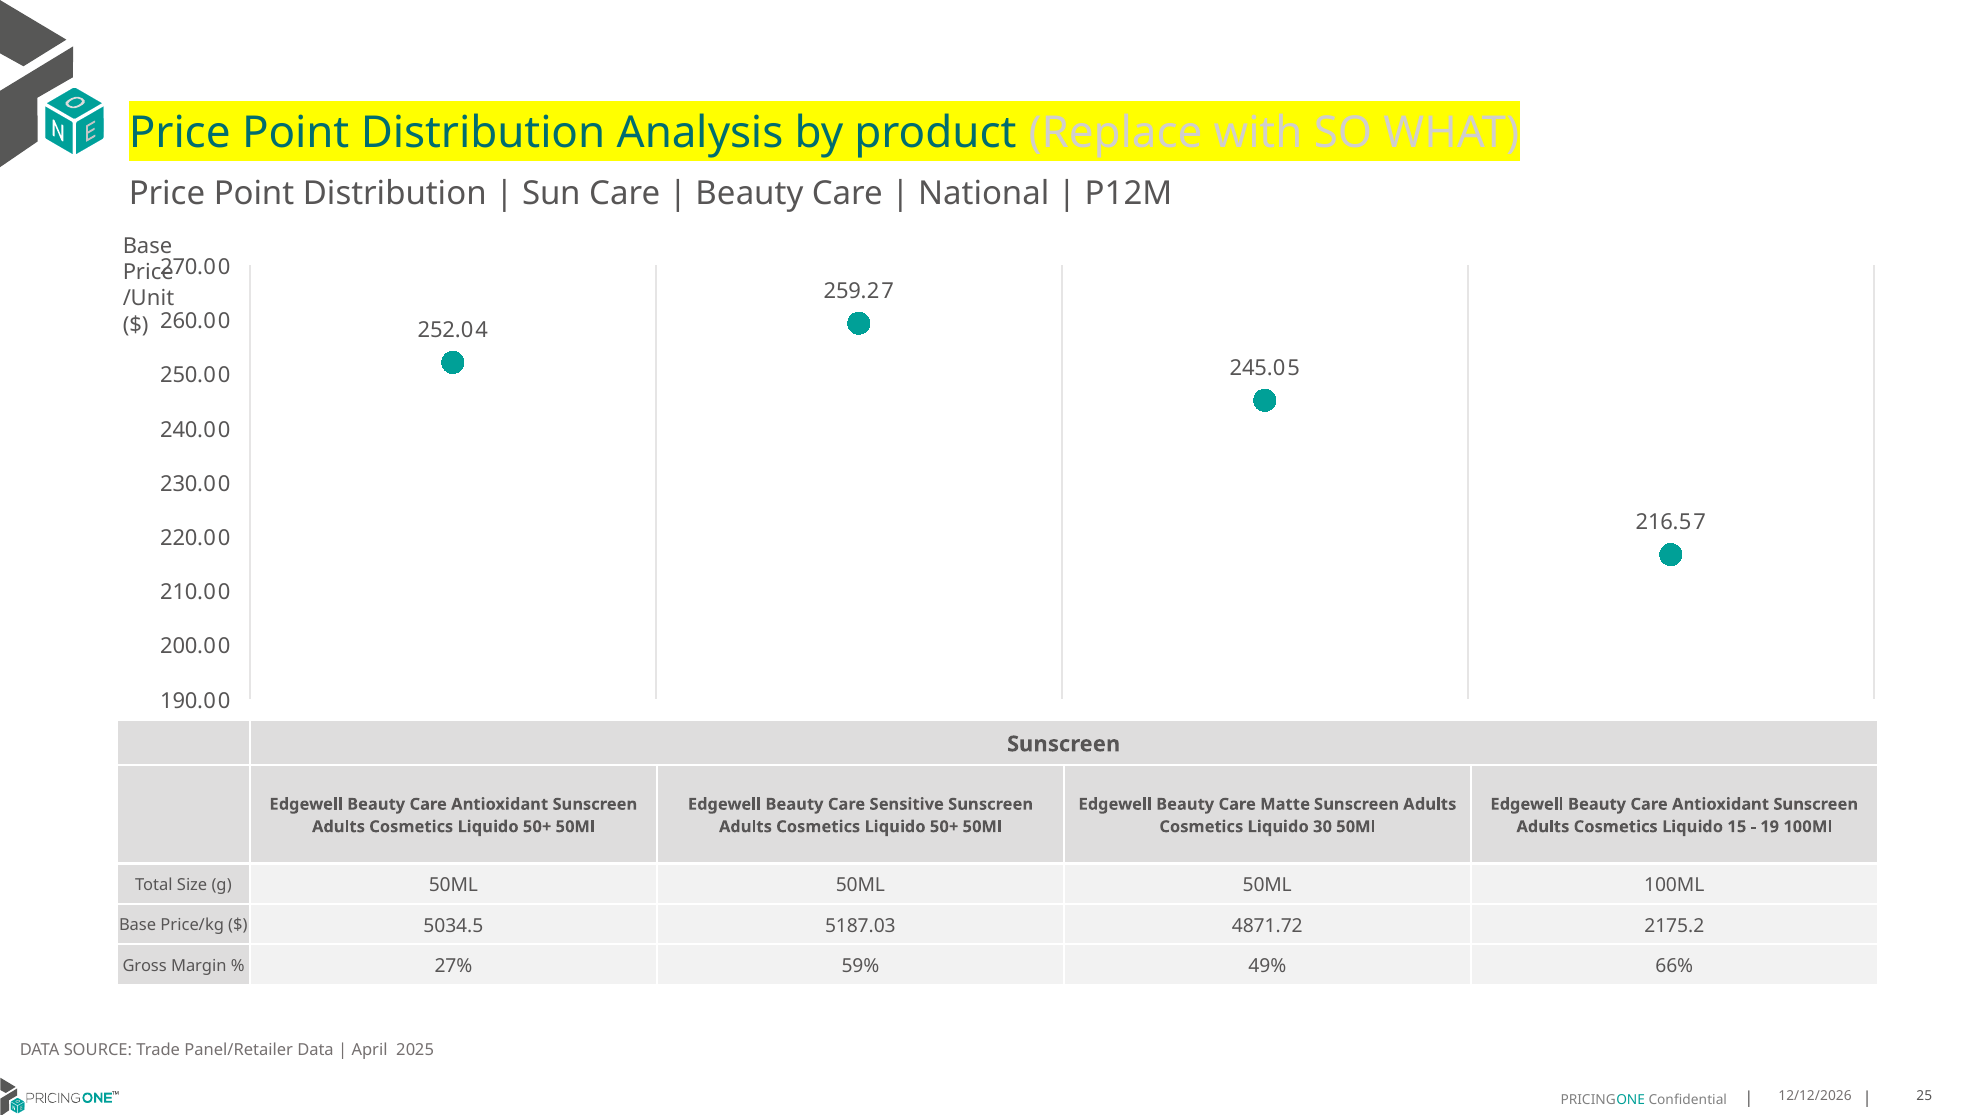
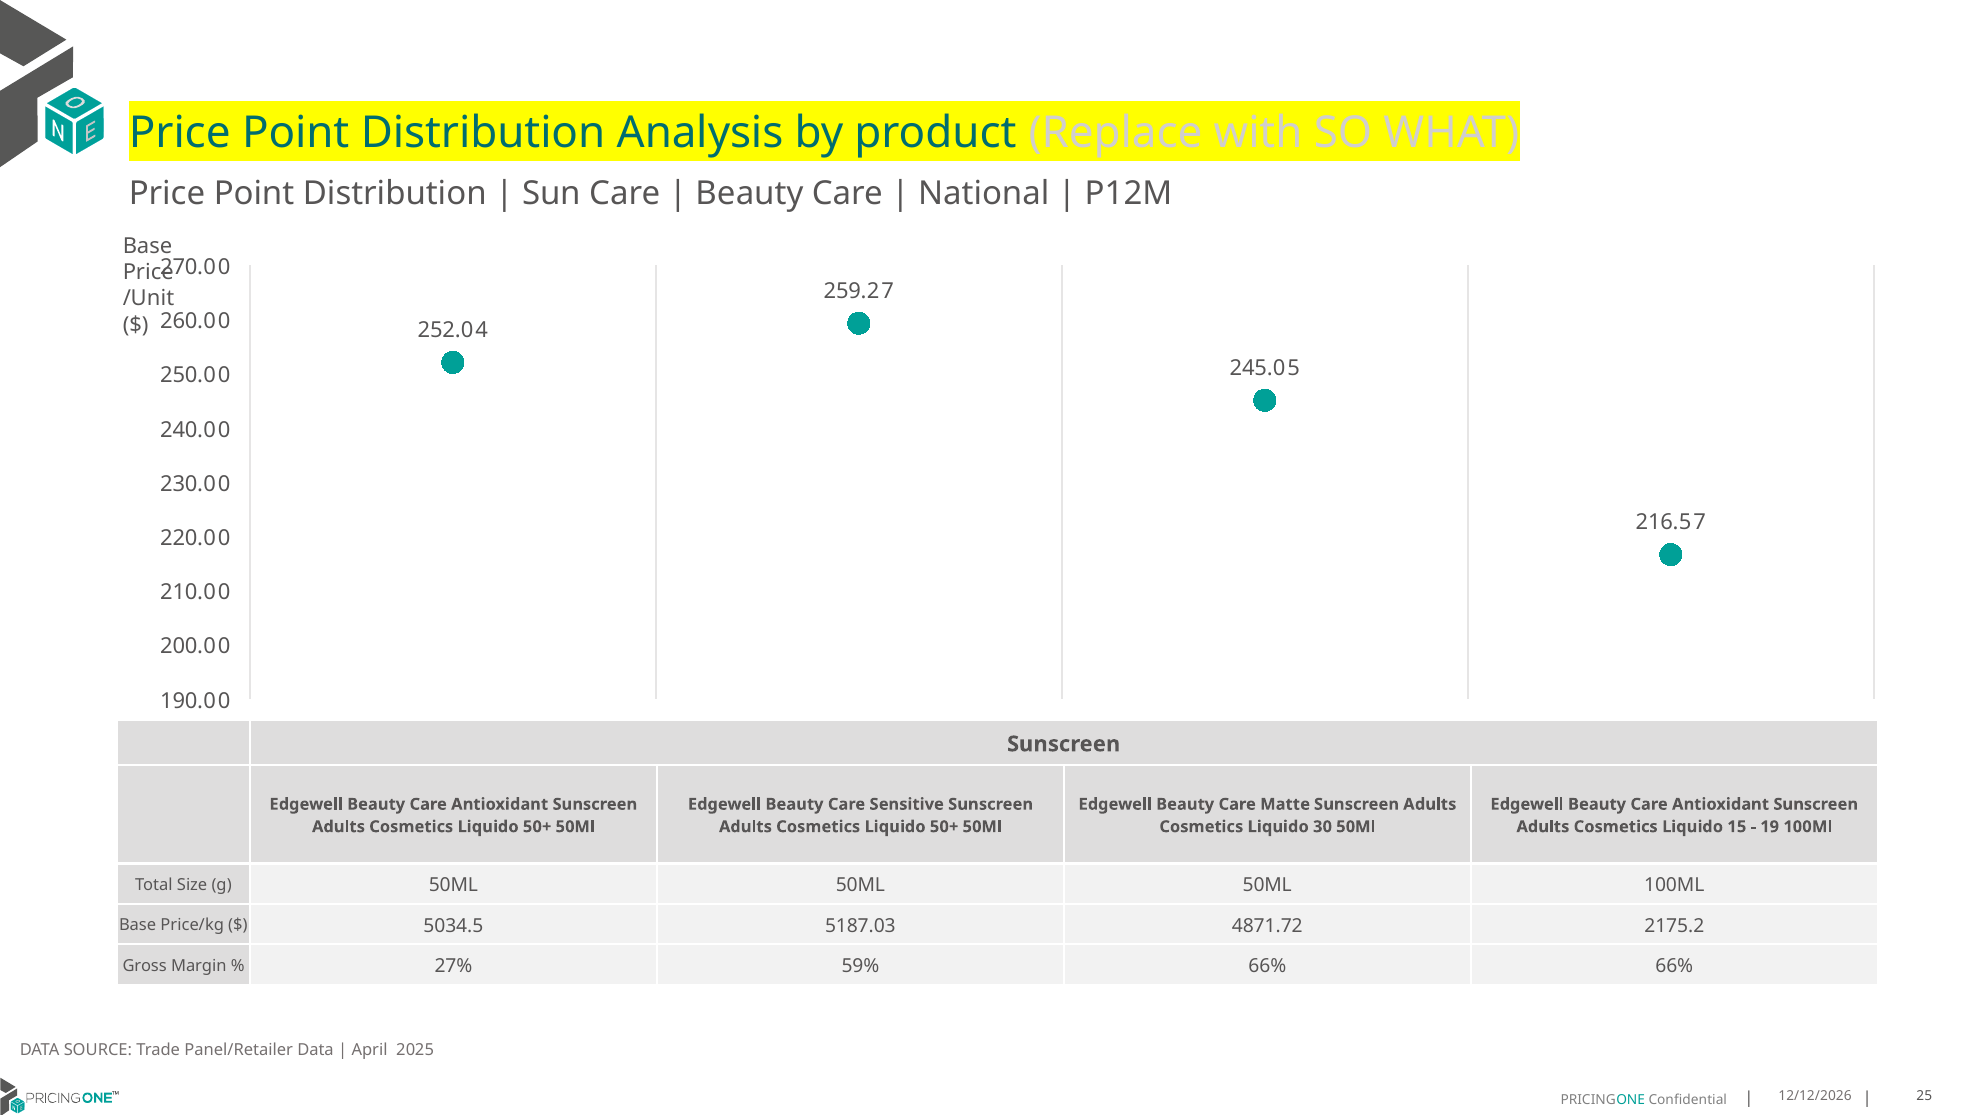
59% 49%: 49% -> 66% (1267, 966)
